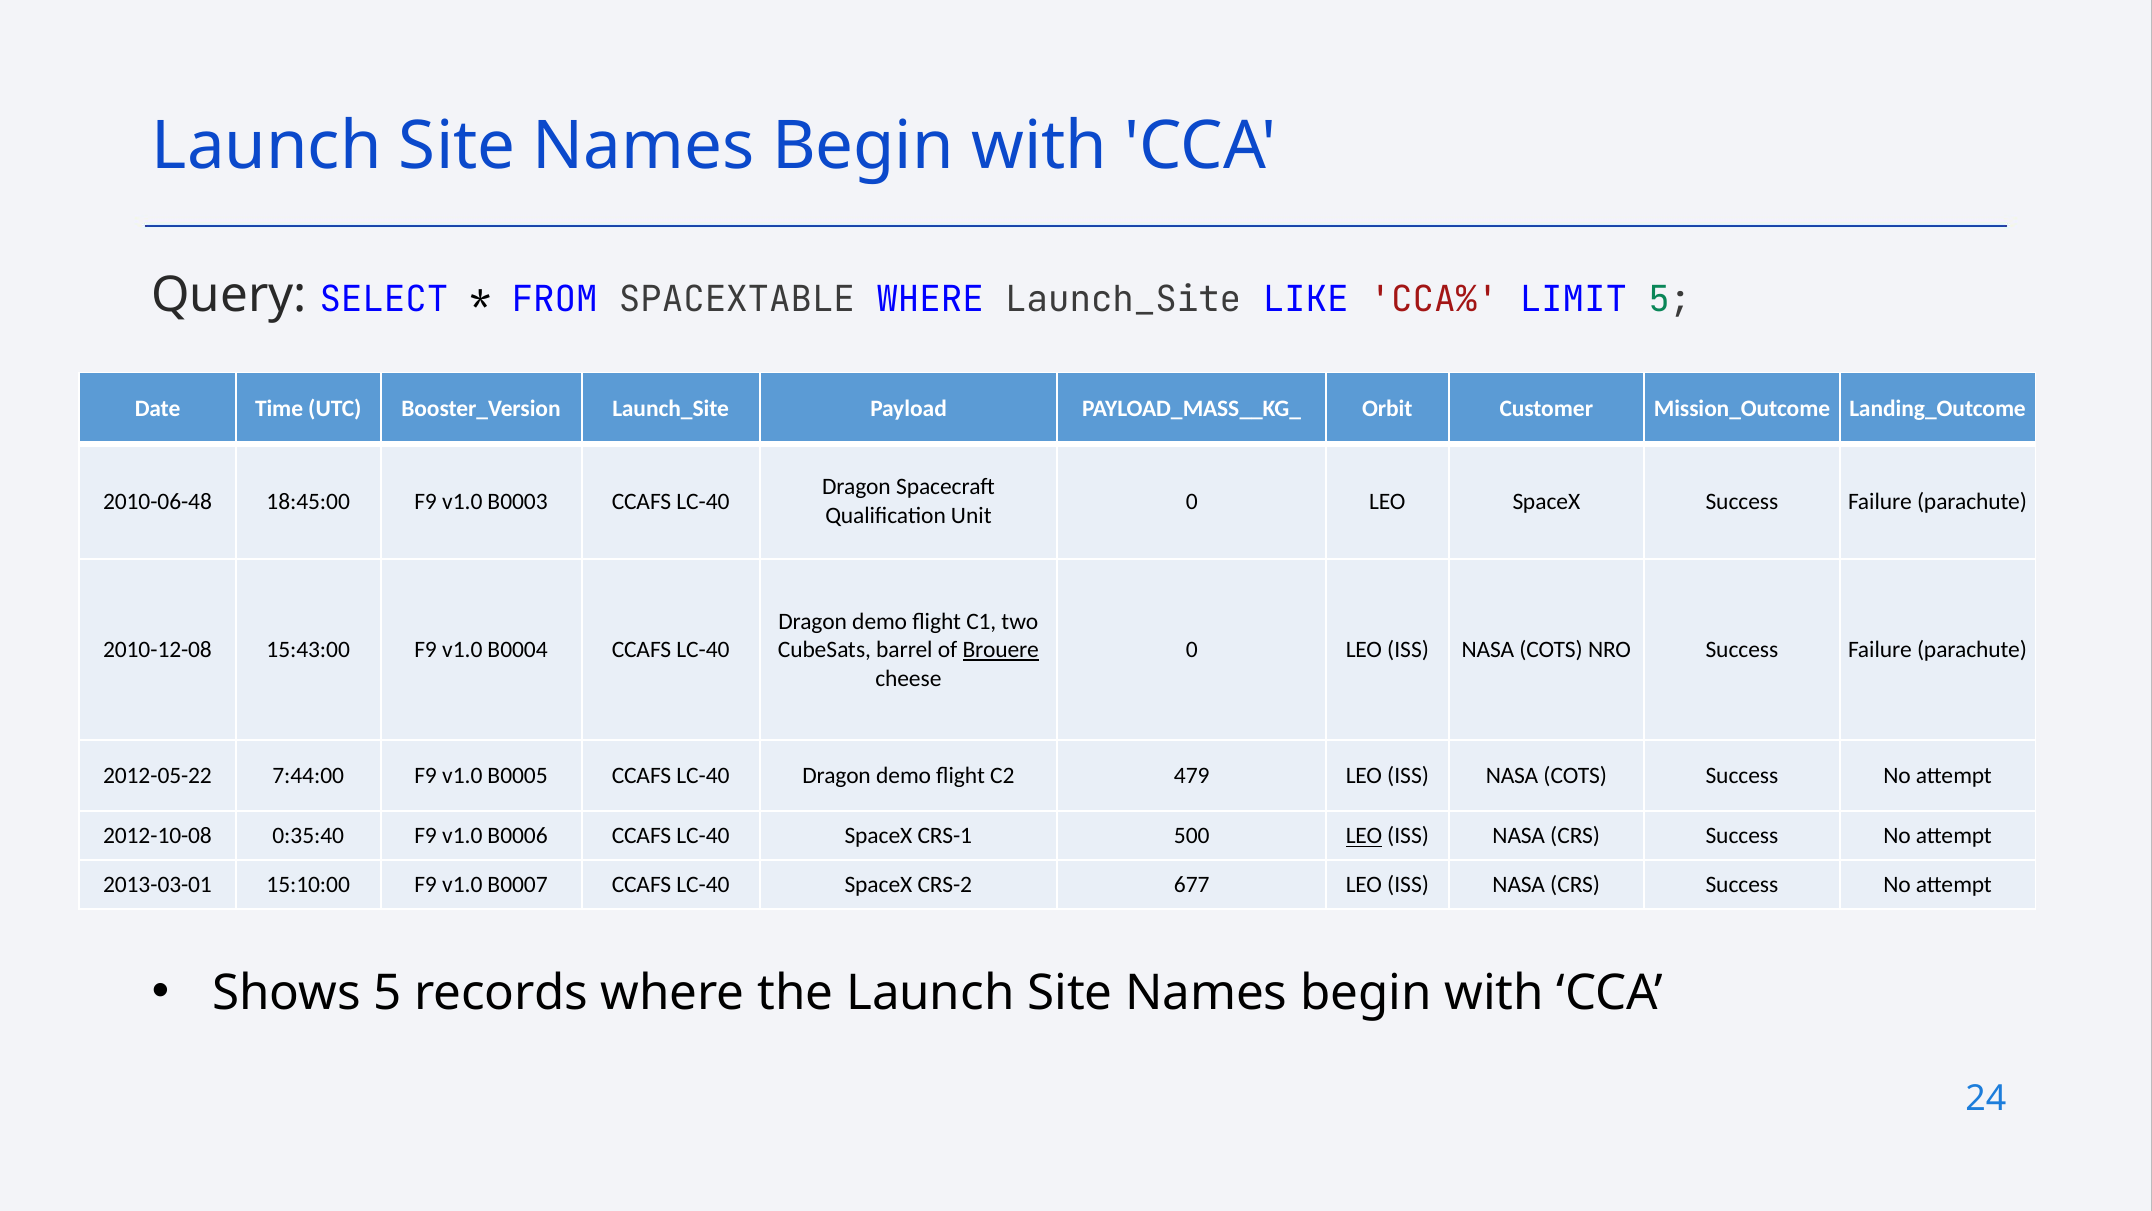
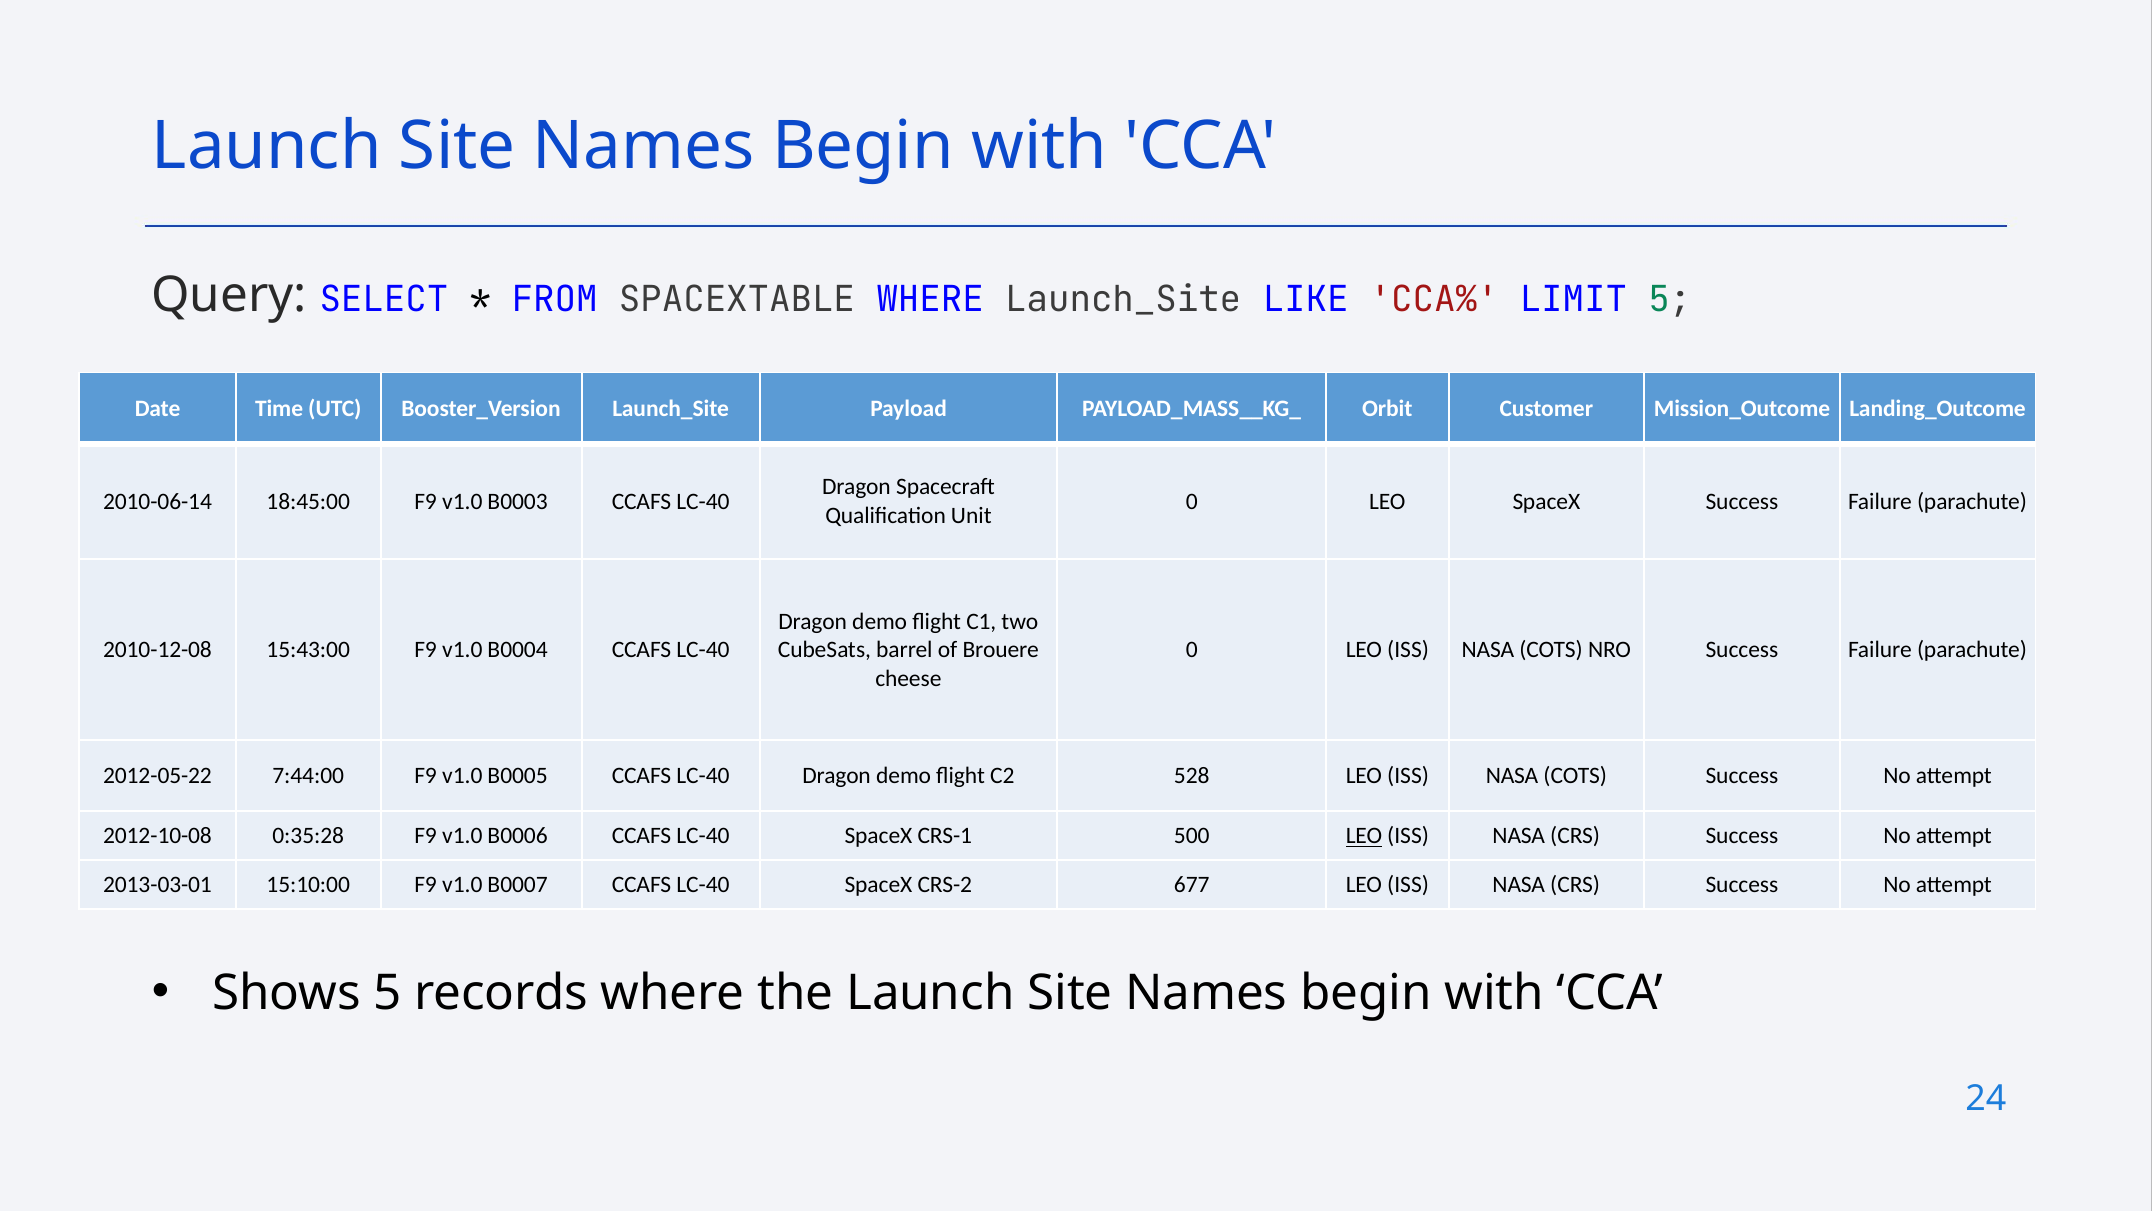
2010-06-48: 2010-06-48 -> 2010-06-14 (157, 501)
Brouere underline: present -> none (1001, 650)
479: 479 -> 528 (1192, 776)
0:35:40: 0:35:40 -> 0:35:28 (308, 836)
